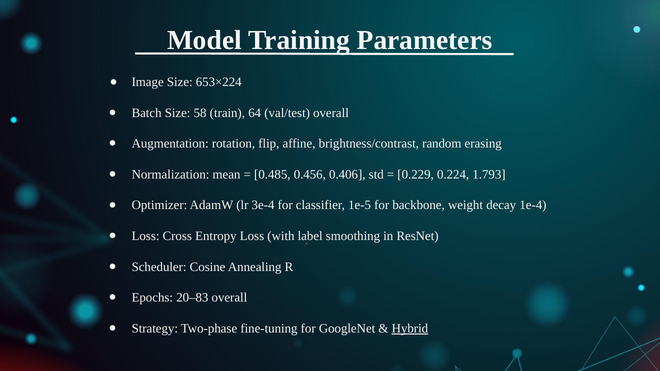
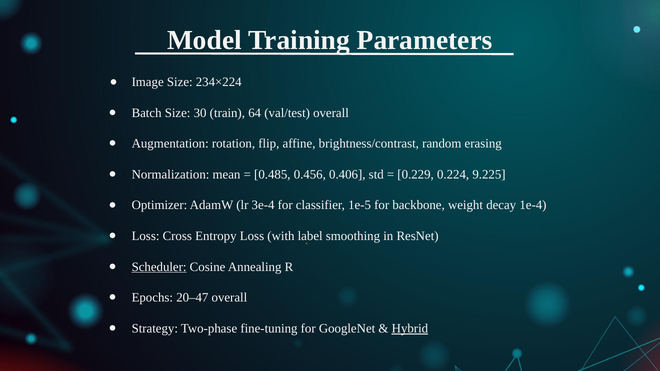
653×224: 653×224 -> 234×224 (219, 82)
58: 58 -> 30 (200, 113)
1.793: 1.793 -> 9.225 (489, 175)
Scheduler underline: none -> present (159, 267)
20–83: 20–83 -> 20–47 (192, 298)
